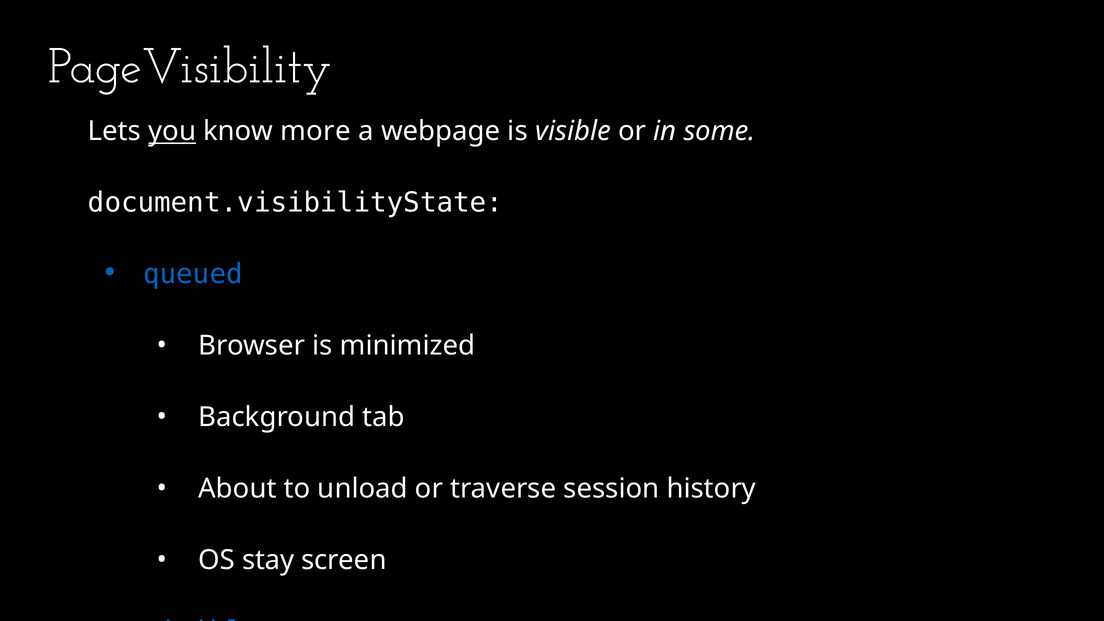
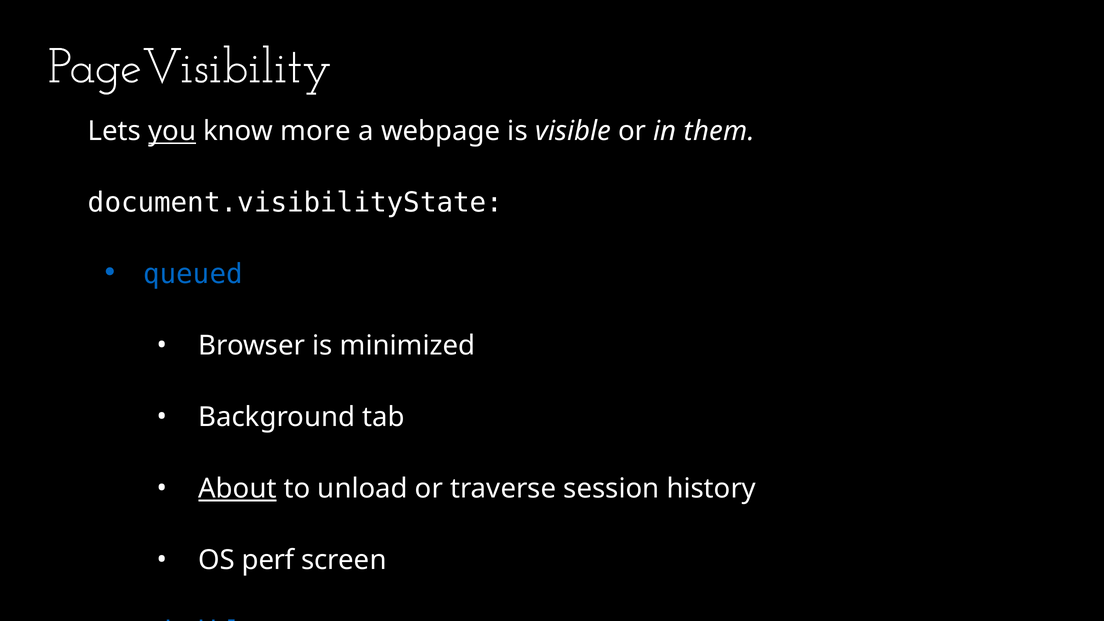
some: some -> them (719, 131)
About underline: none -> present (237, 489)
stay: stay -> perf (268, 560)
